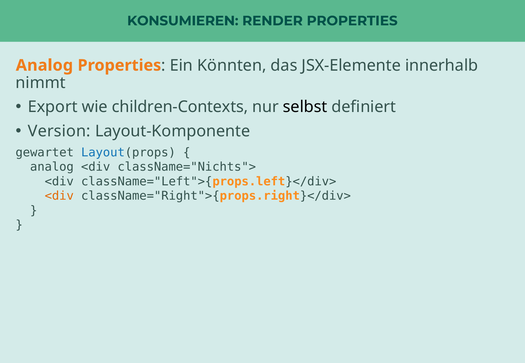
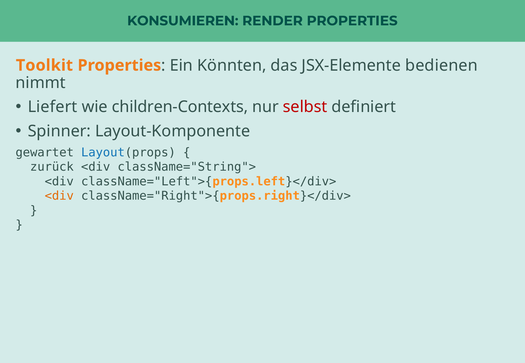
Analog: Analog -> Toolkit (44, 65)
innerhalb: innerhalb -> bedienen (442, 65)
Export: Export -> Liefert (53, 107)
selbst colour: black -> red (305, 107)
Version: Version -> Spinner (59, 131)
analog: analog -> zurück (52, 167)
className="Nichts">: className="Nichts"> -> className="String"> (187, 167)
